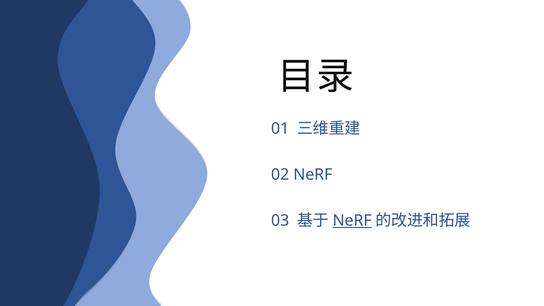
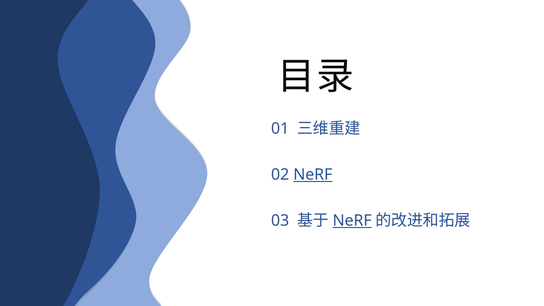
NeRF underline: none -> present (313, 175)
